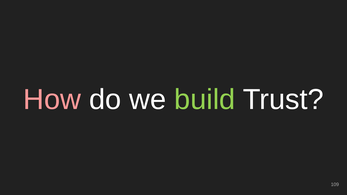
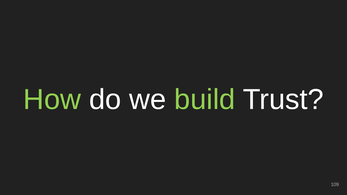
How colour: pink -> light green (52, 100)
